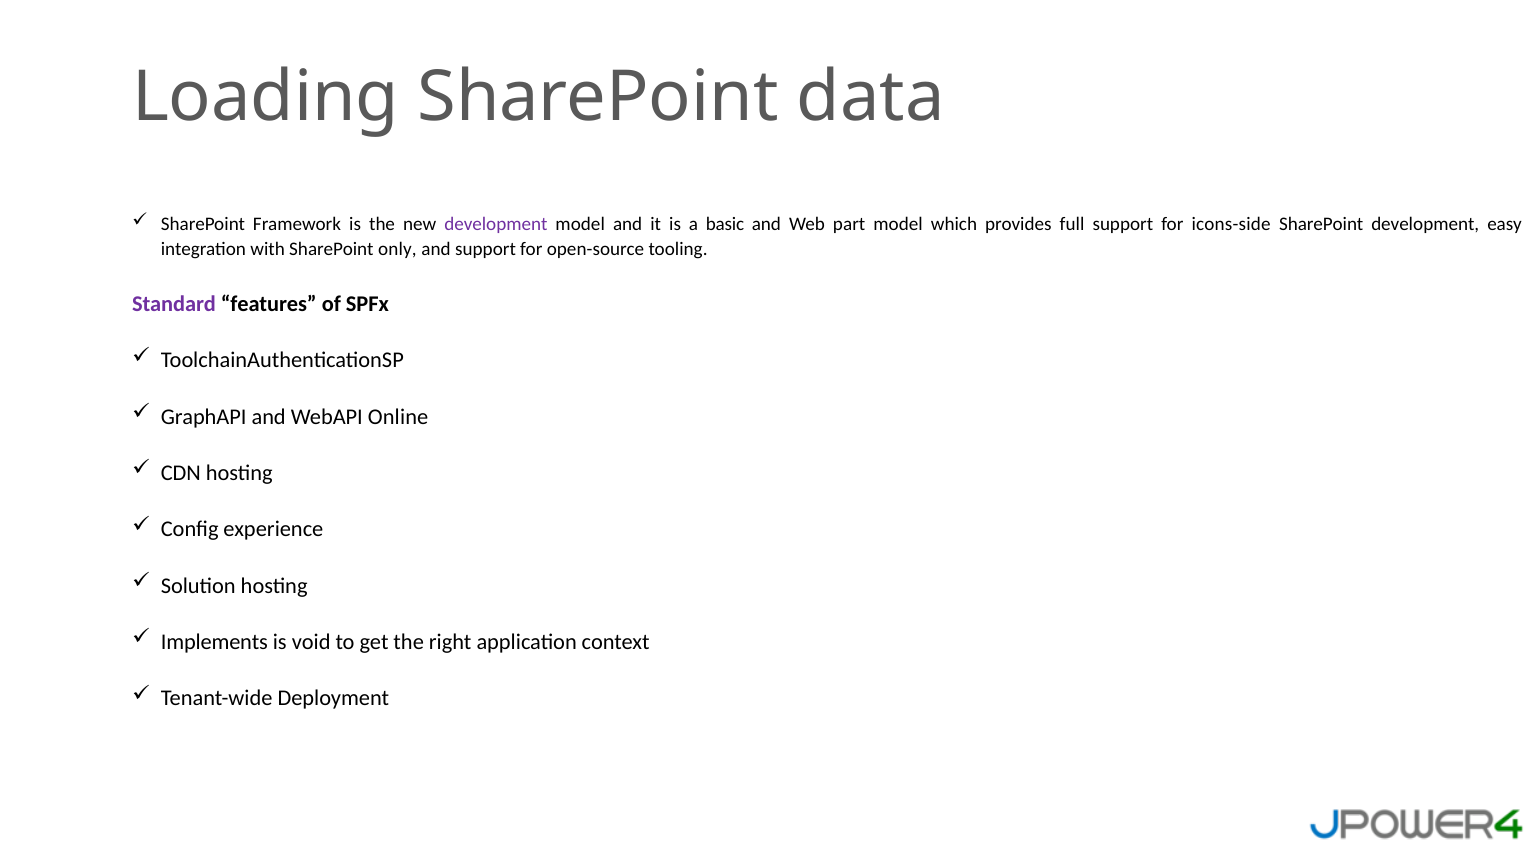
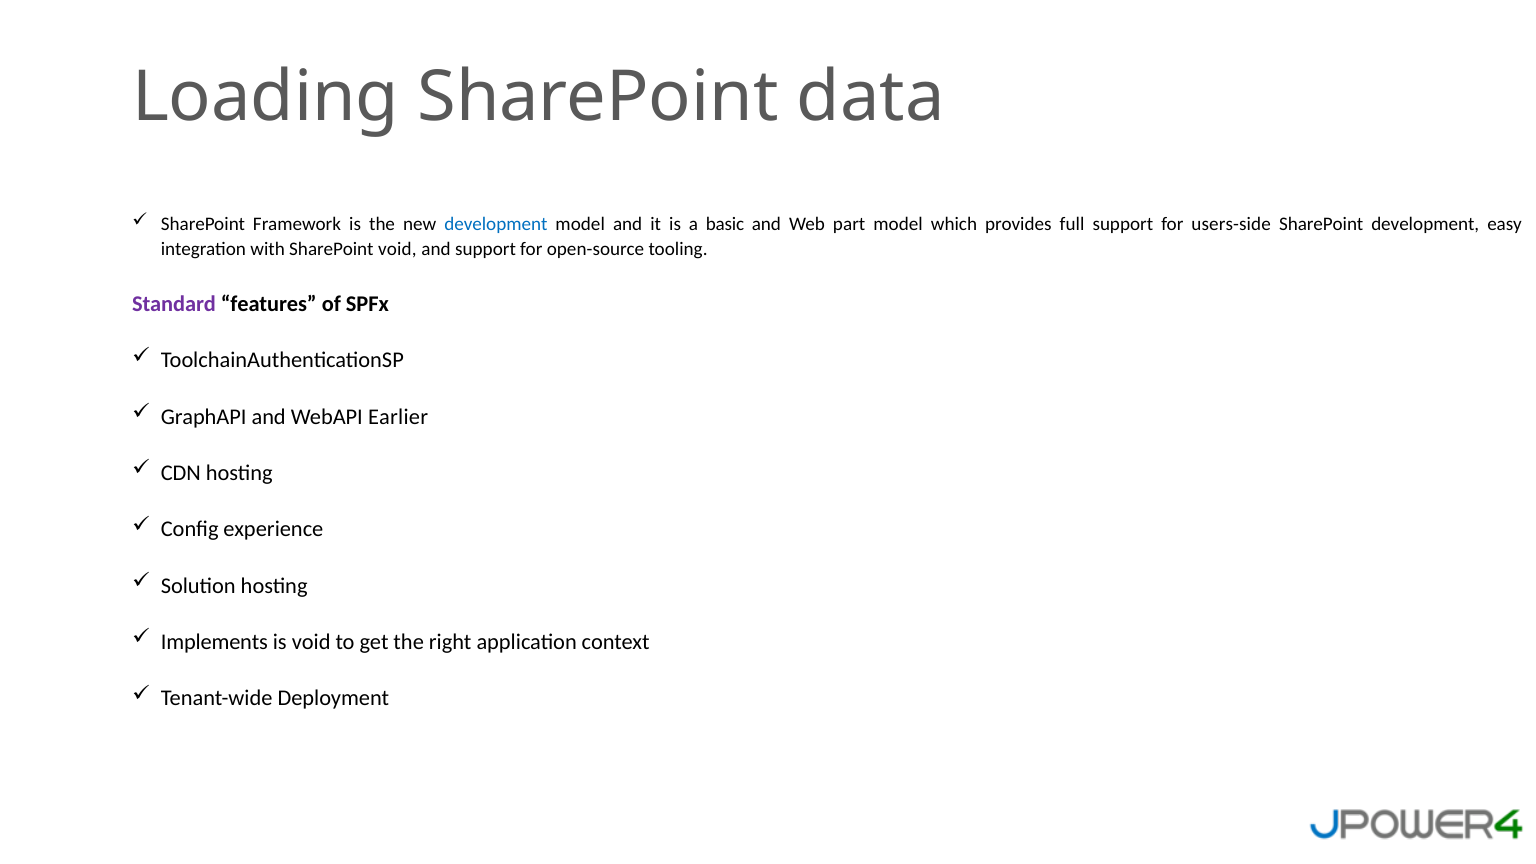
development colour: purple -> blue (496, 224)
icons-side: icons-side -> users-side (1231, 224)
SharePoint only: only -> void (397, 249)
Online: Online -> Earlier (398, 417)
